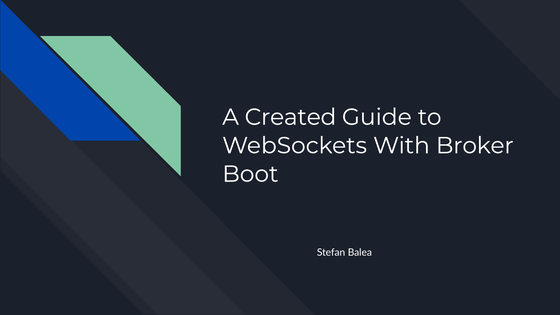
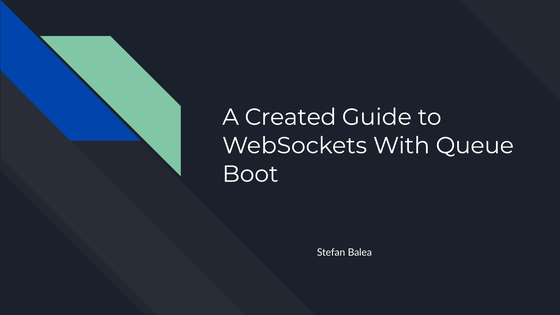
Broker: Broker -> Queue (475, 146)
